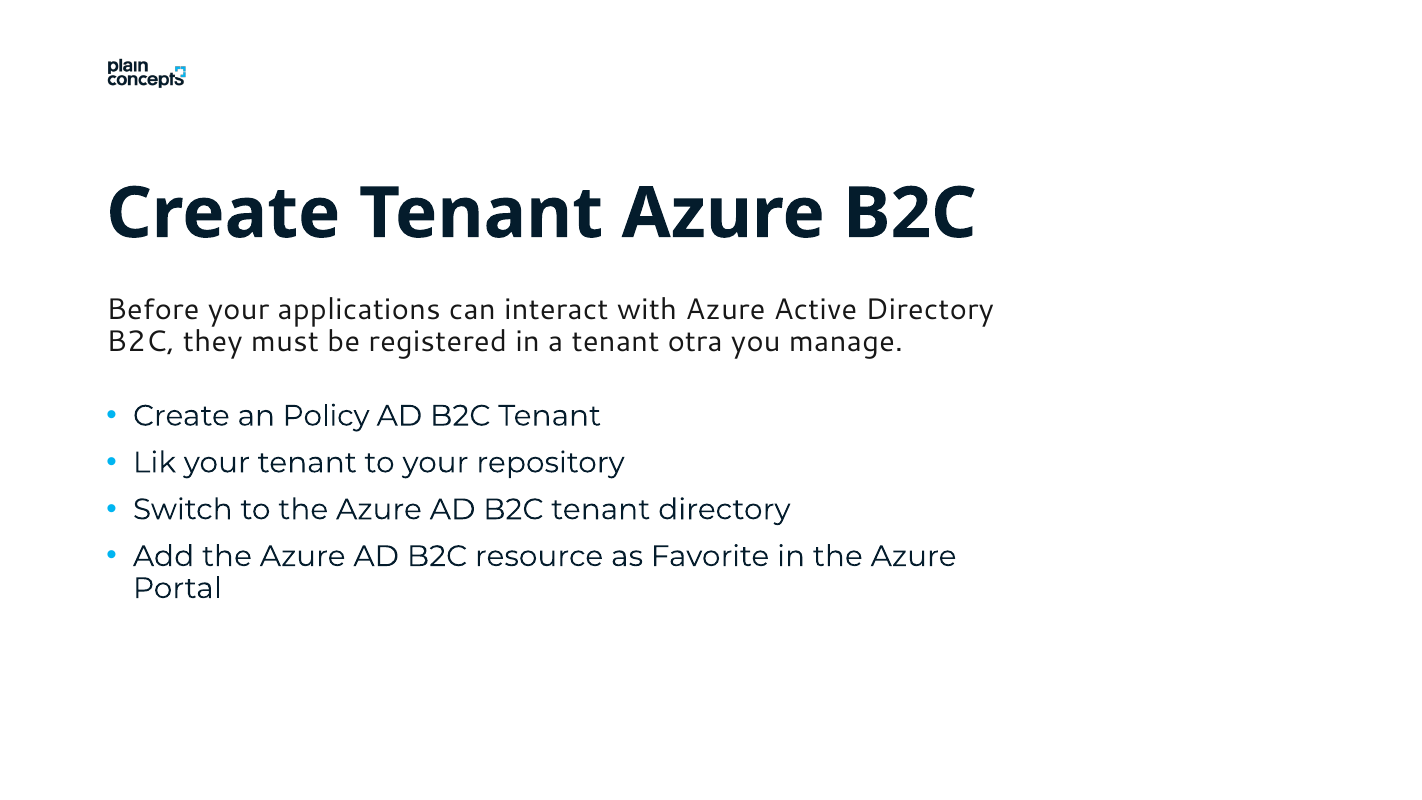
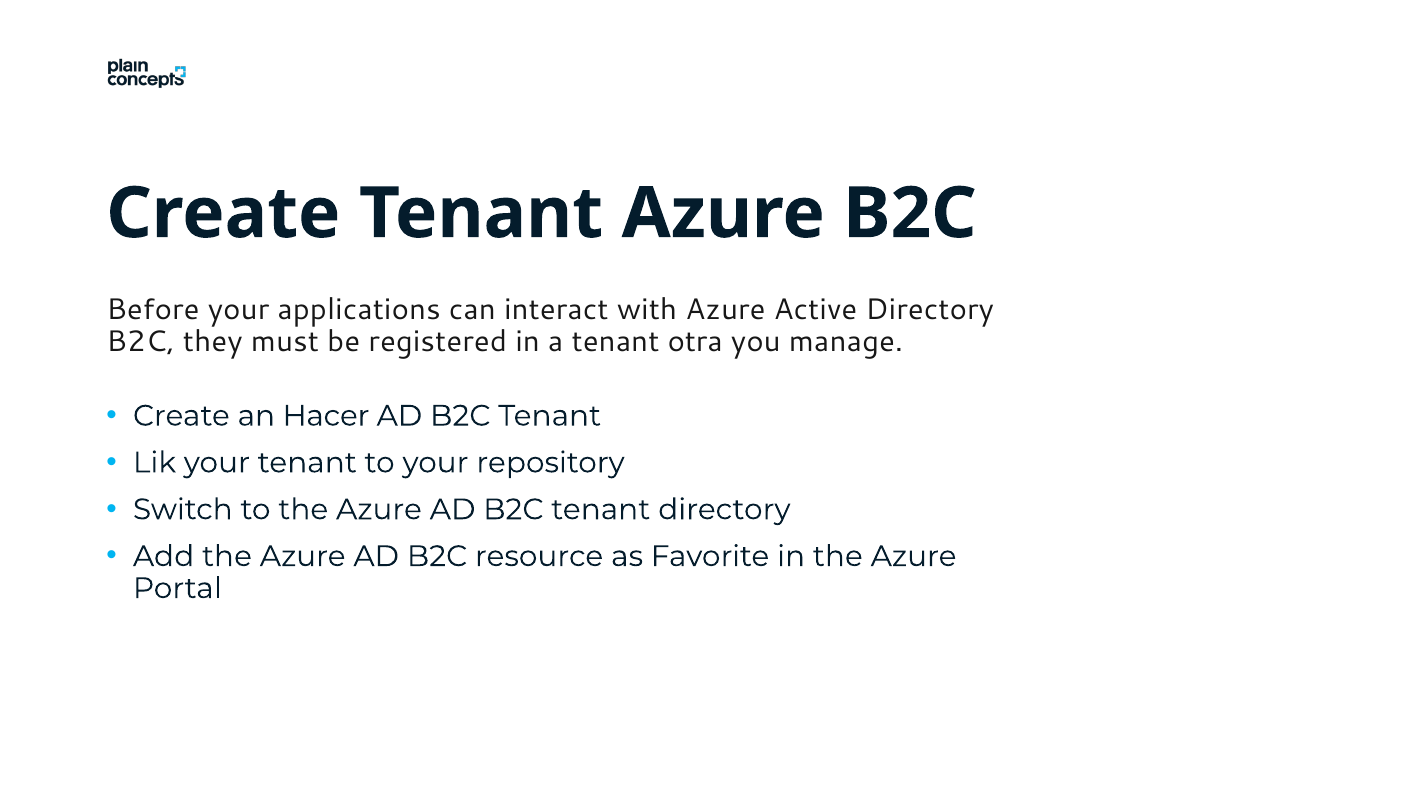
Policy: Policy -> Hacer (326, 416)
